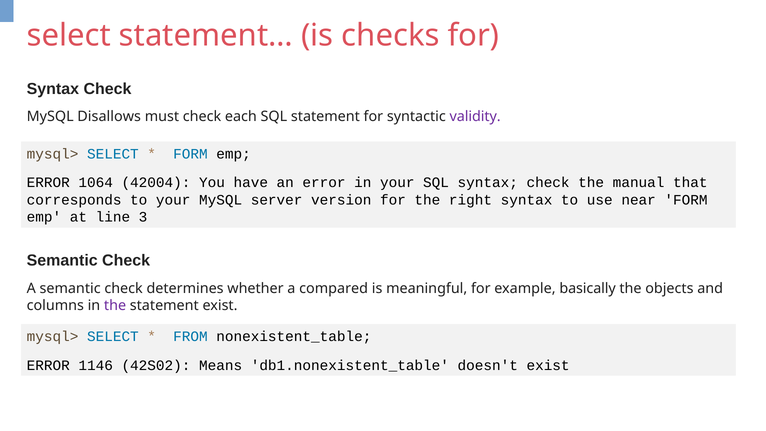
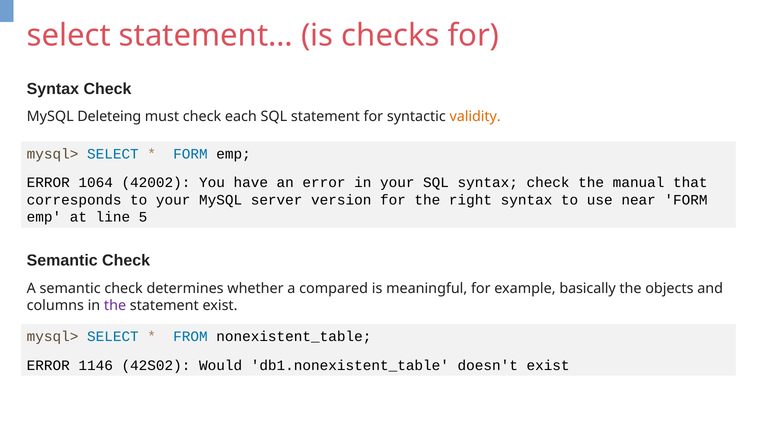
Disallows: Disallows -> Deleteing (109, 116)
validity colour: purple -> orange (475, 116)
42004: 42004 -> 42002 (156, 183)
3: 3 -> 5 (143, 217)
Means: Means -> Would (221, 365)
